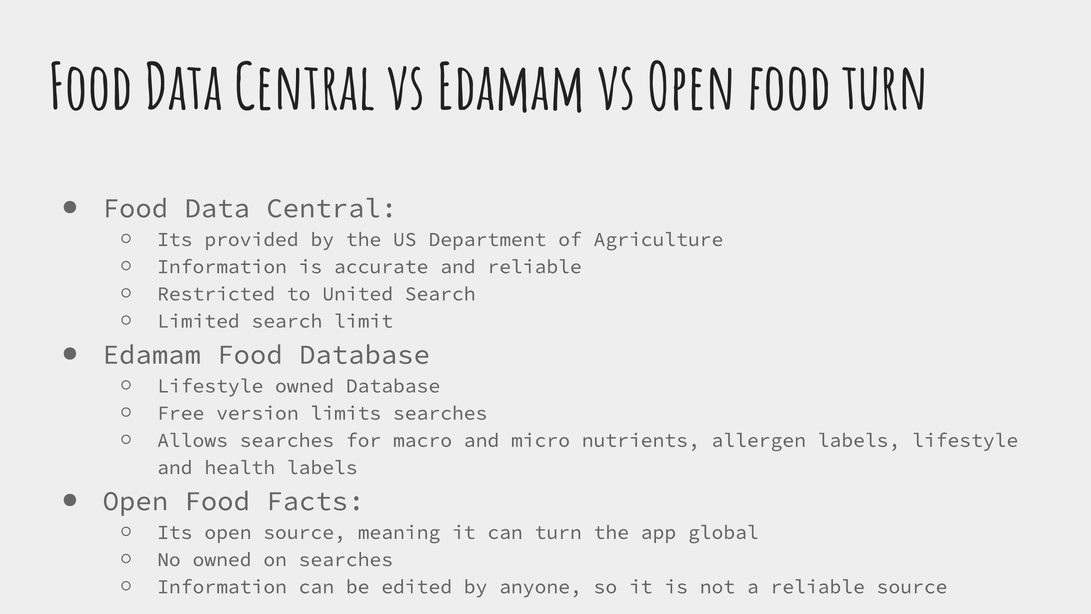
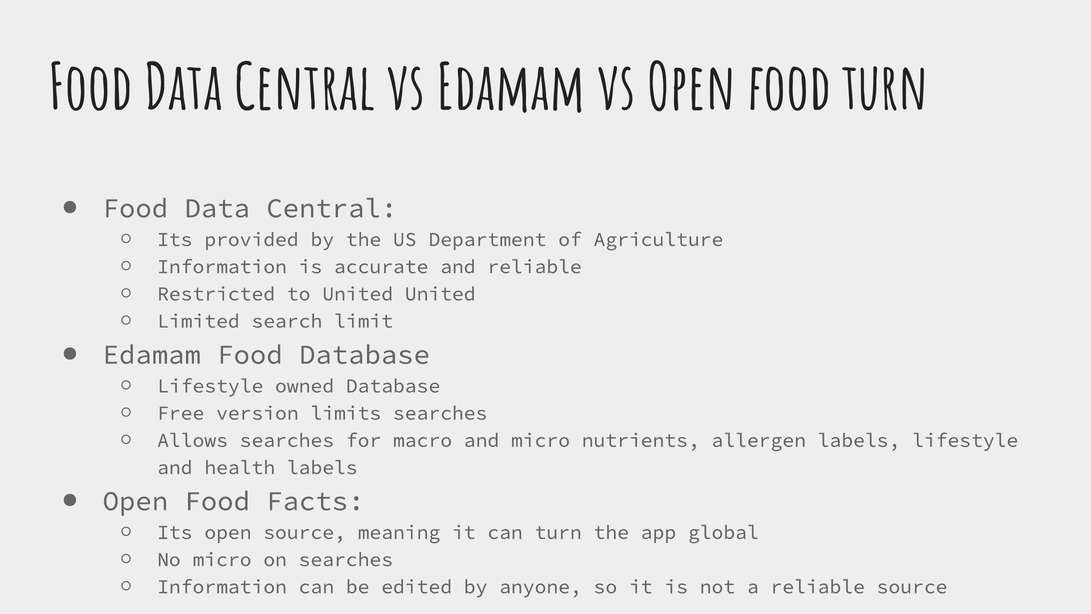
United Search: Search -> United (440, 294)
No owned: owned -> micro (222, 559)
